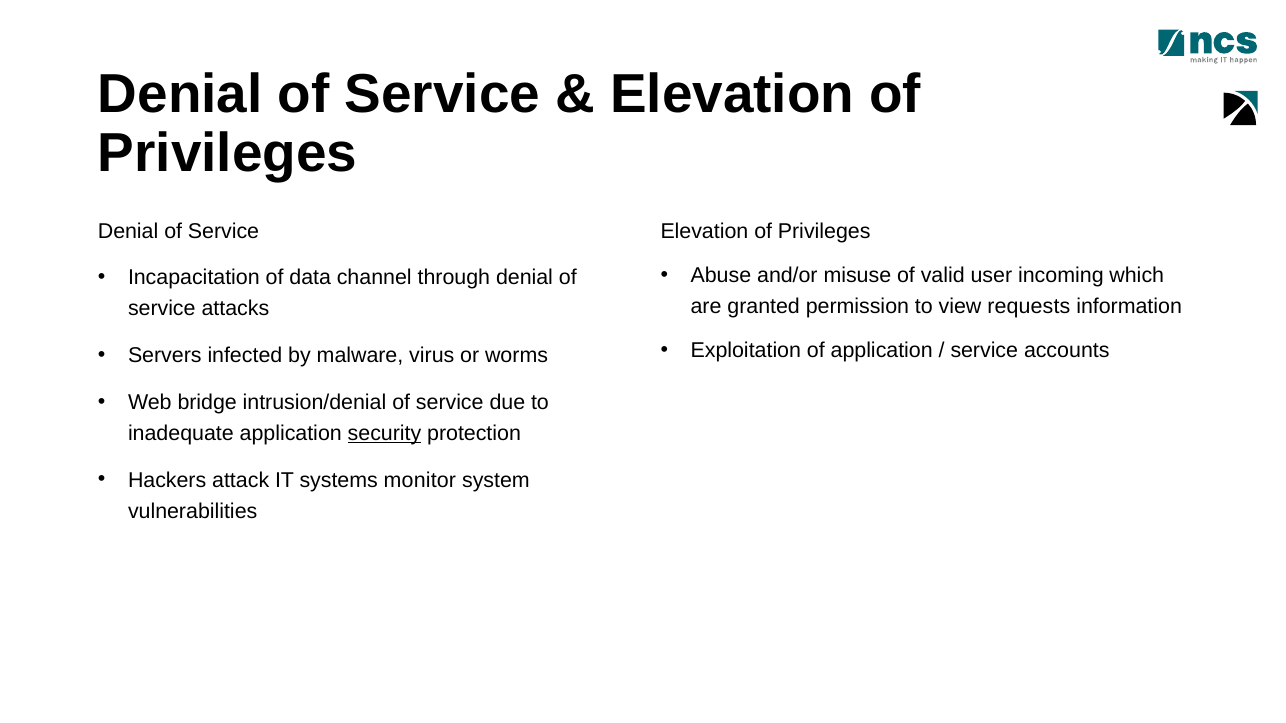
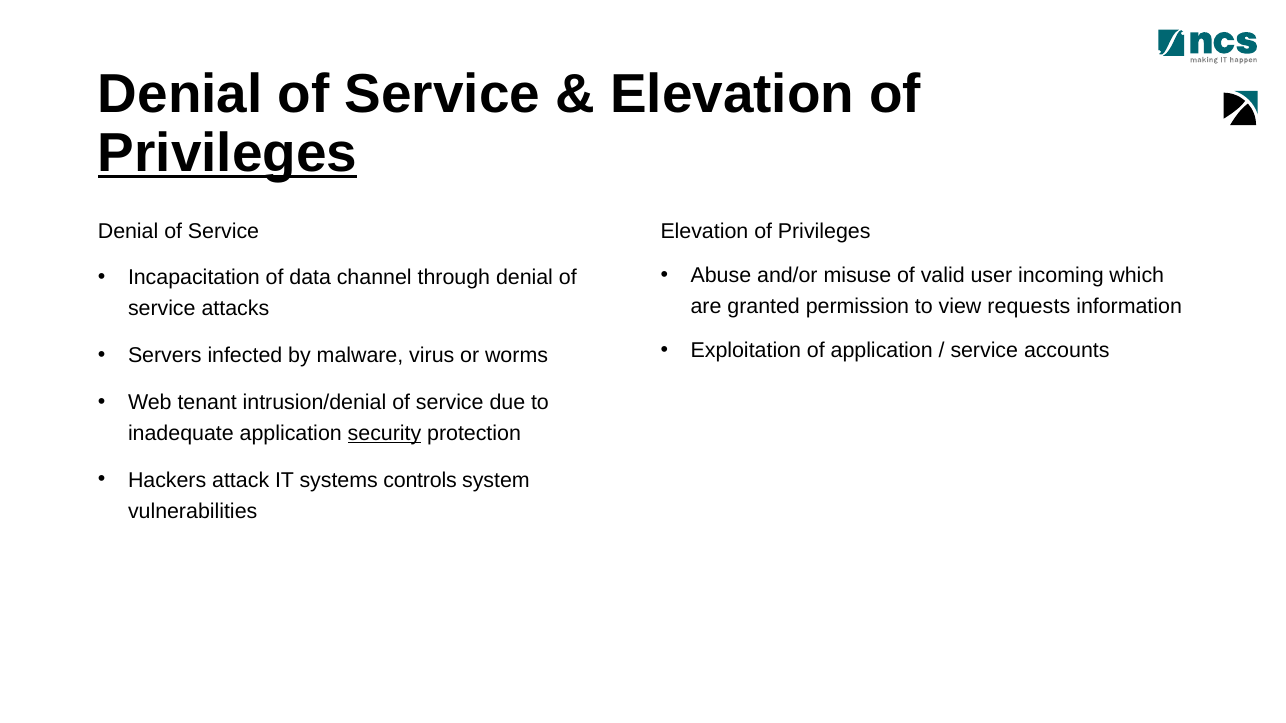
Privileges underline: none -> present (227, 153)
bridge: bridge -> tenant (207, 403)
monitor: monitor -> controls (420, 480)
